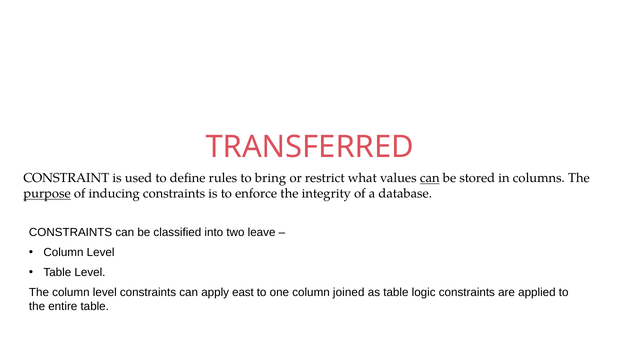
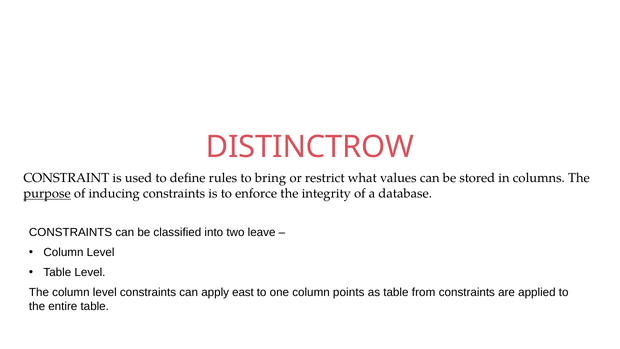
TRANSFERRED: TRANSFERRED -> DISTINCTROW (310, 147)
can underline: present -> none (430, 178)
joined: joined -> points (349, 292)
logic: logic -> from (424, 292)
